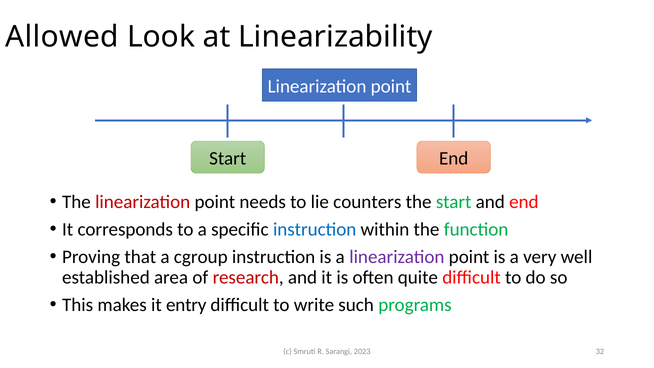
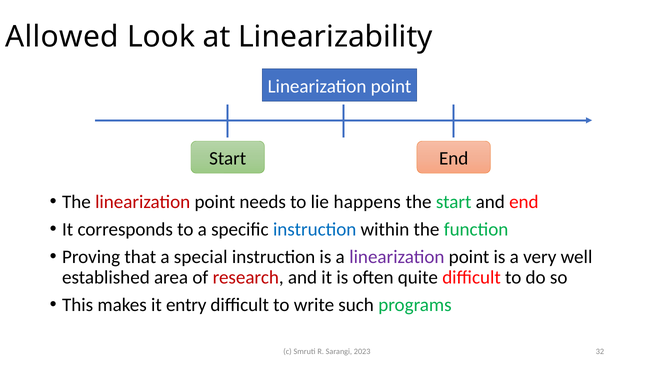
counters: counters -> happens (367, 202)
cgroup: cgroup -> special (201, 257)
